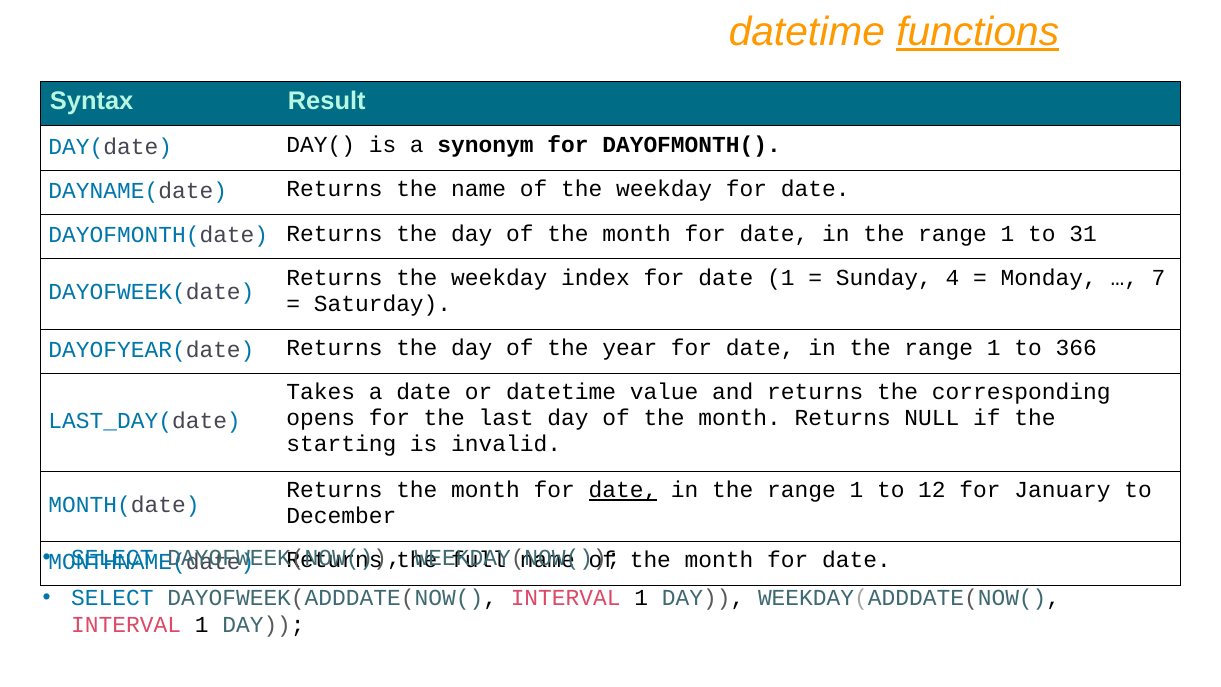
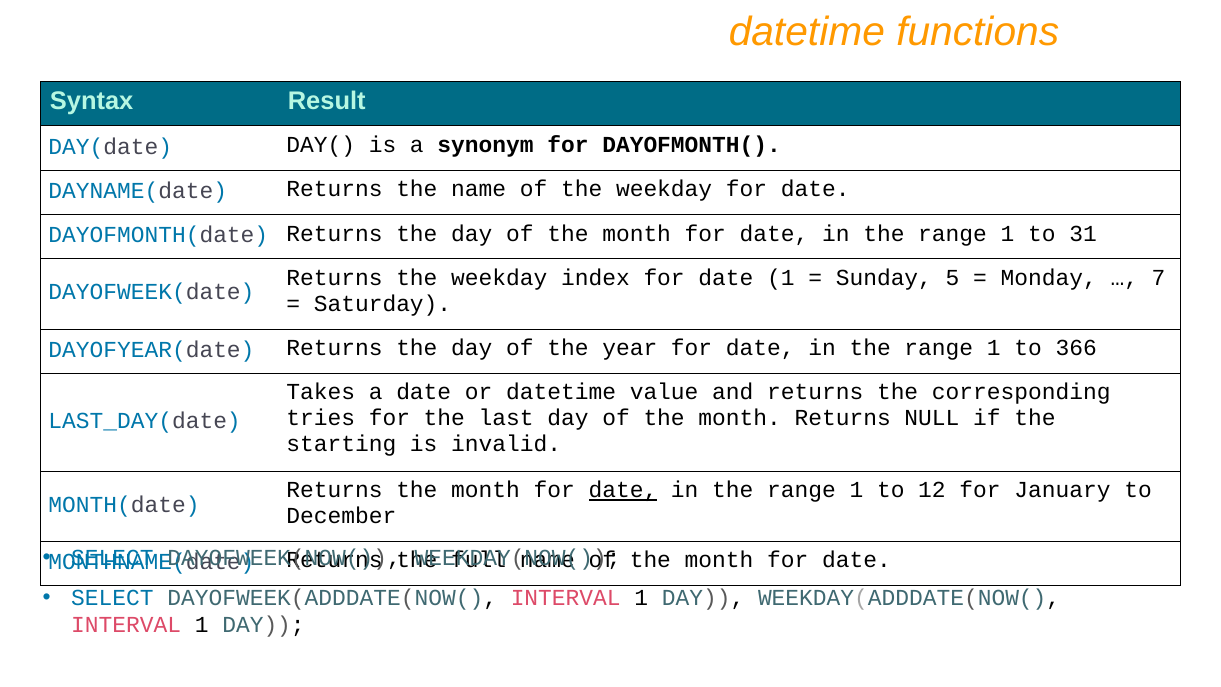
functions underline: present -> none (978, 32)
4: 4 -> 5 (953, 278)
opens: opens -> tries (321, 418)
